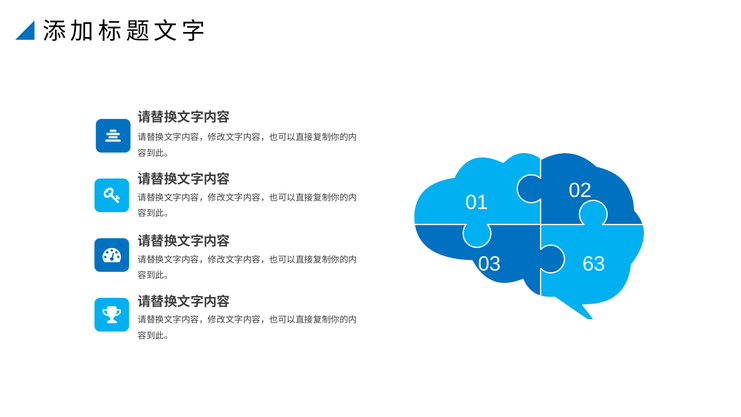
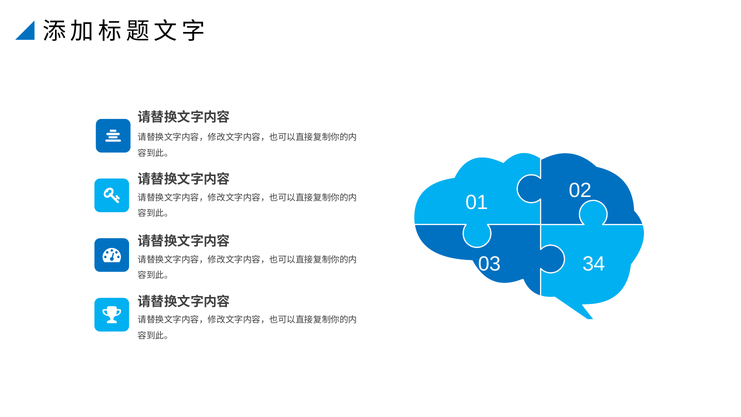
63: 63 -> 34 (594, 264)
